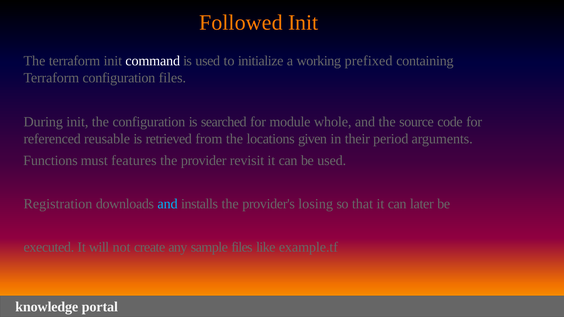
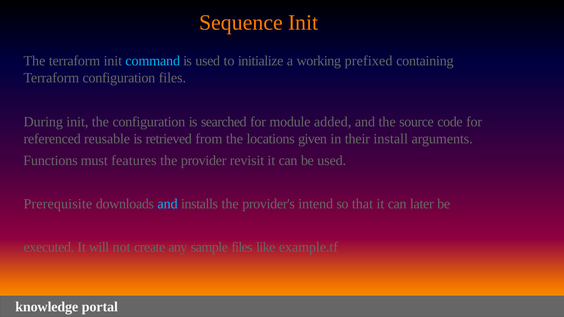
Followed: Followed -> Sequence (241, 23)
command colour: white -> light blue (153, 61)
whole: whole -> added (333, 122)
period: period -> install (391, 139)
Registration: Registration -> Prerequisite (58, 204)
losing: losing -> intend (316, 204)
